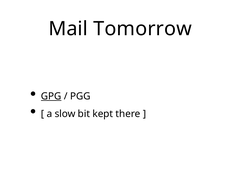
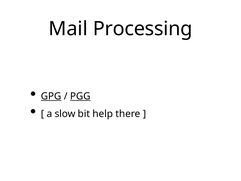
Tomorrow: Tomorrow -> Processing (143, 29)
PGG underline: none -> present (80, 96)
kept: kept -> help (103, 114)
